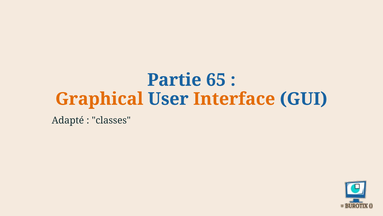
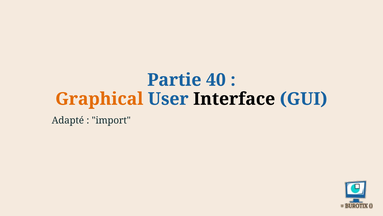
65: 65 -> 40 (216, 80)
Interface colour: orange -> black (234, 99)
classes: classes -> import (111, 120)
